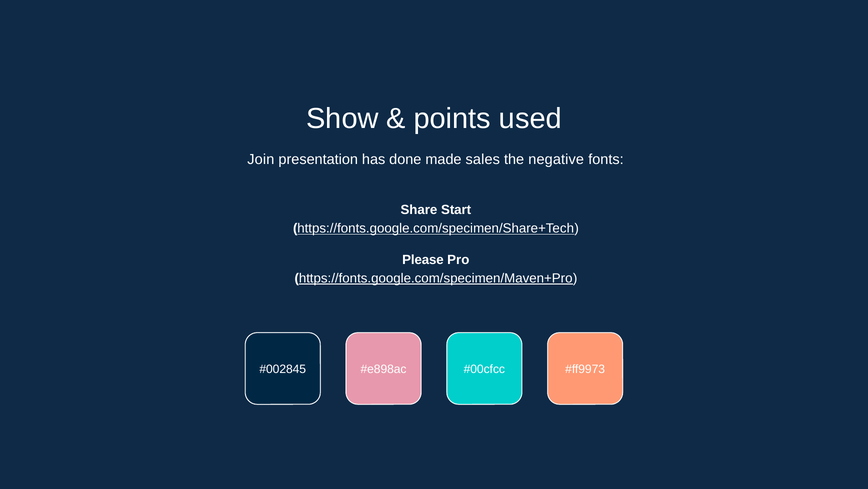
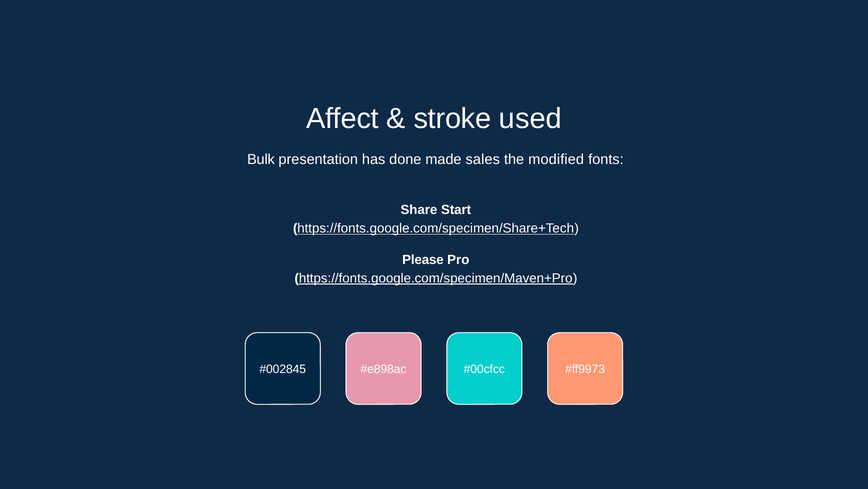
Show: Show -> Affect (342, 119)
points: points -> stroke (453, 119)
Join: Join -> Bulk (261, 159)
negative: negative -> modified (556, 159)
